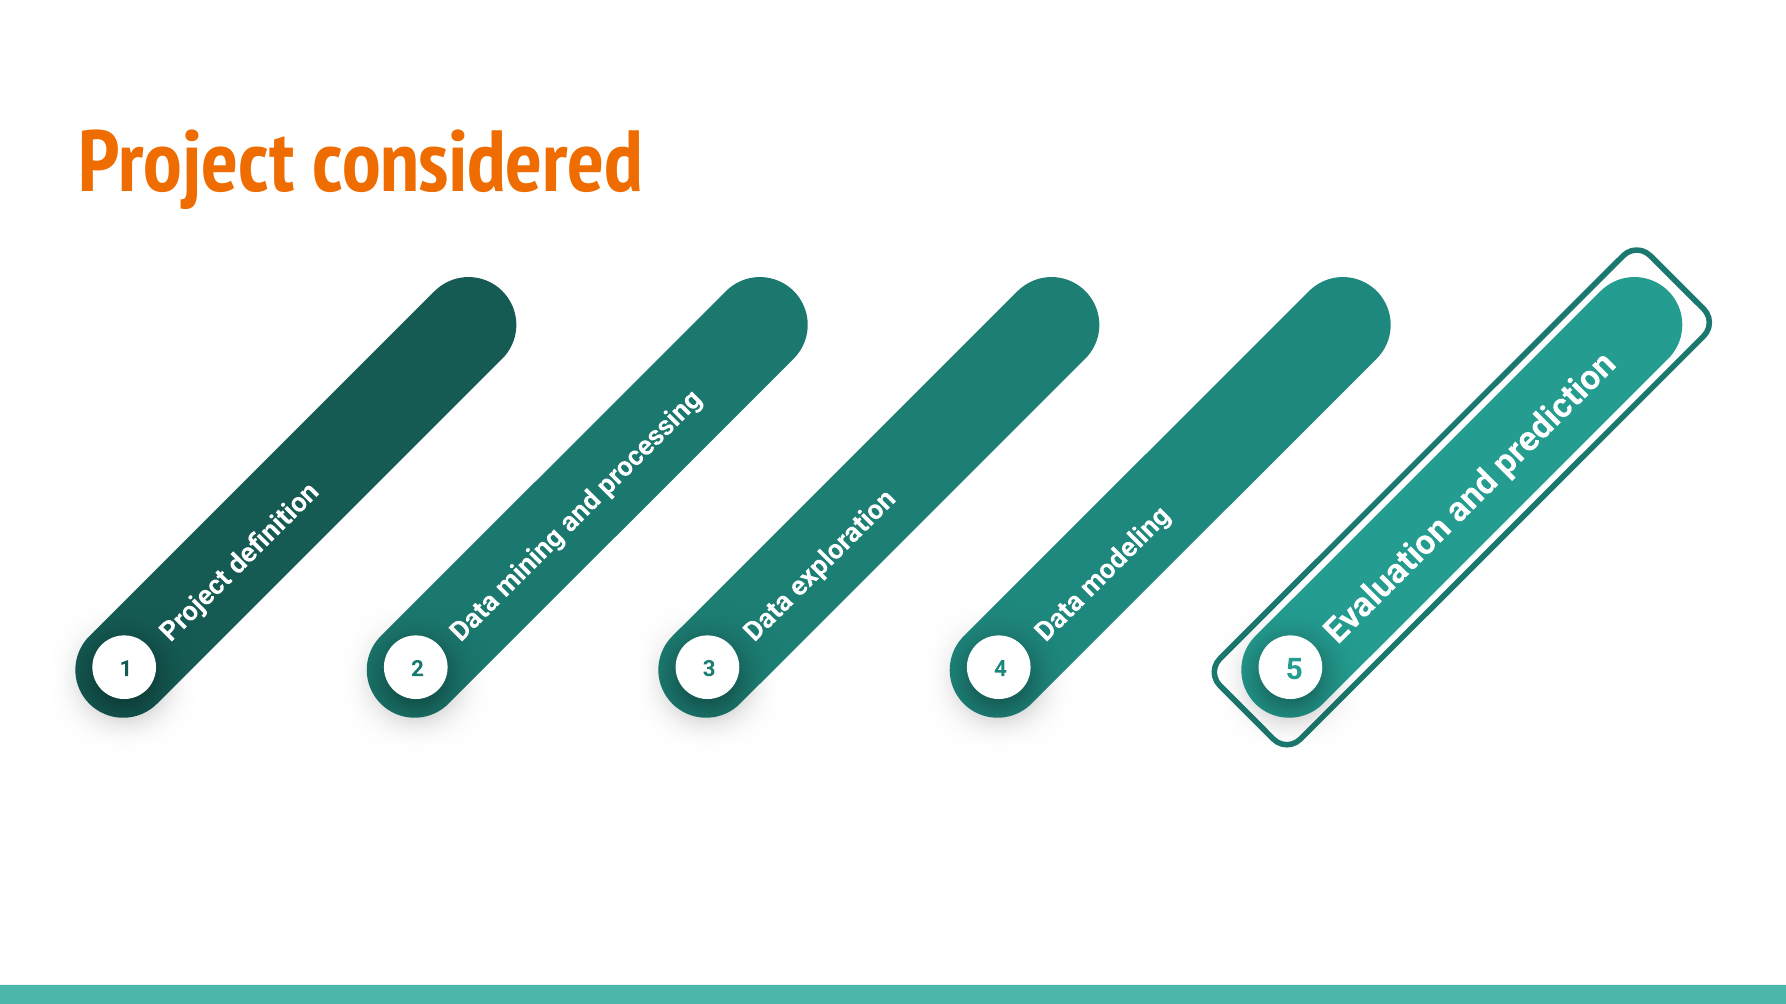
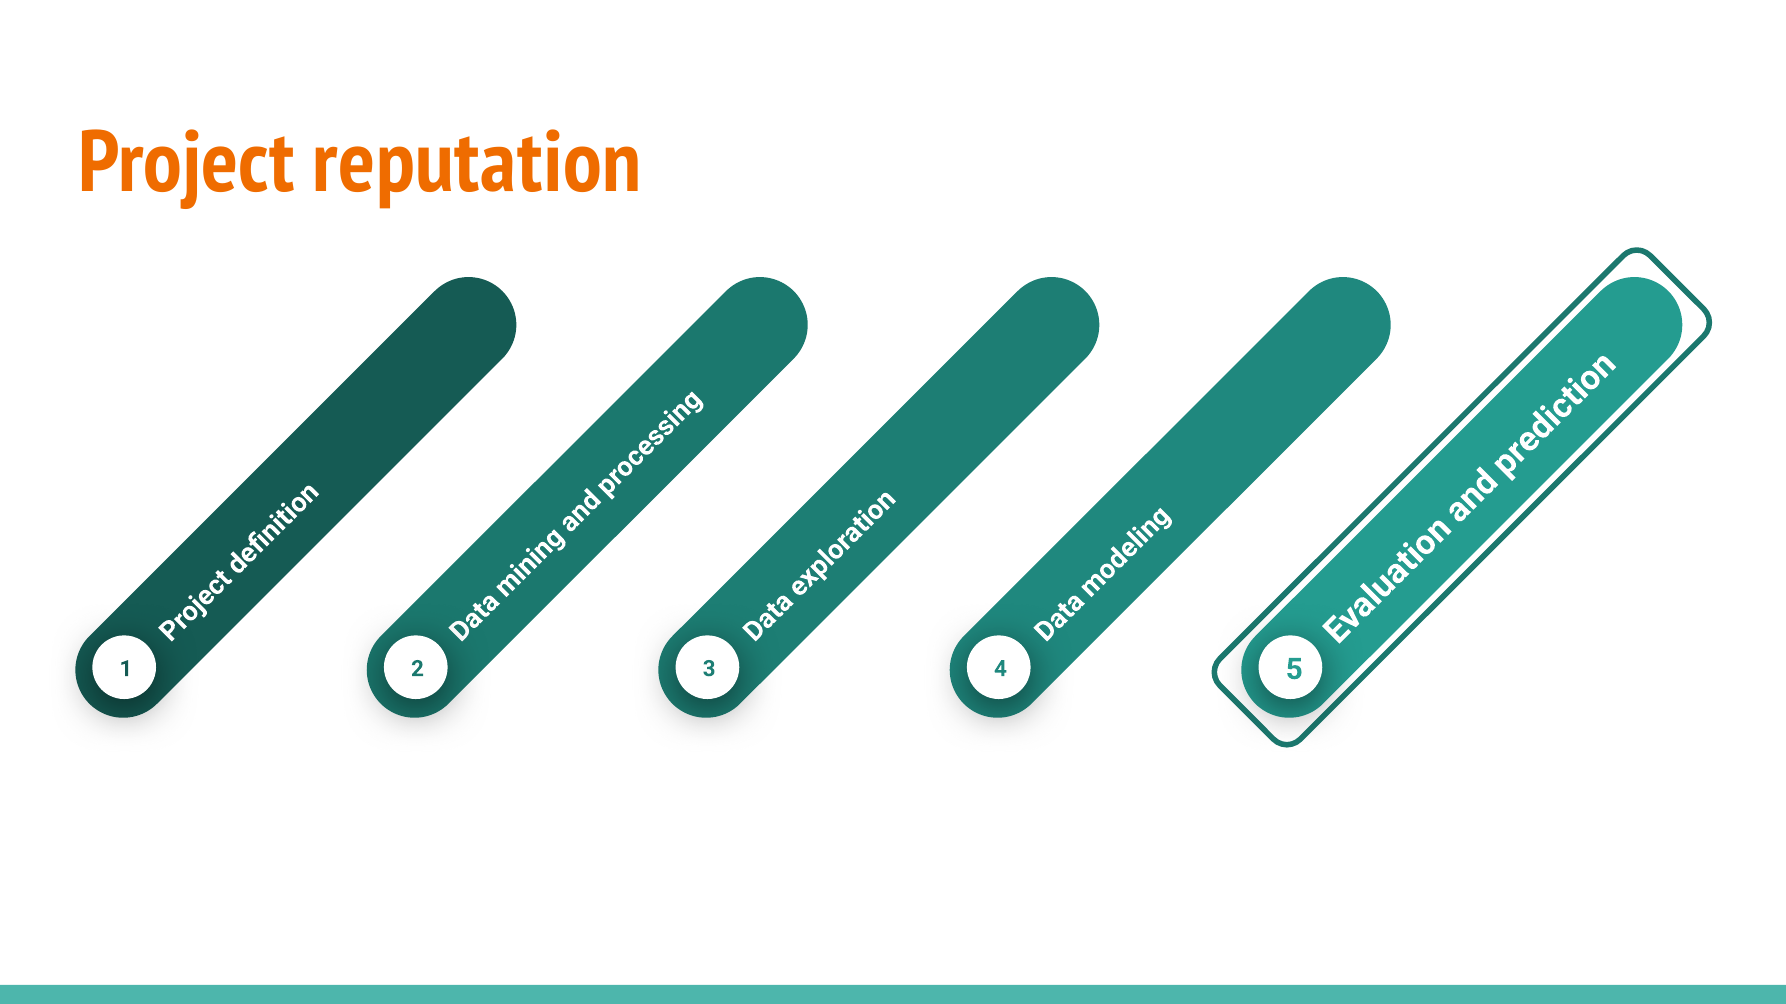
considered: considered -> reputation (477, 163)
